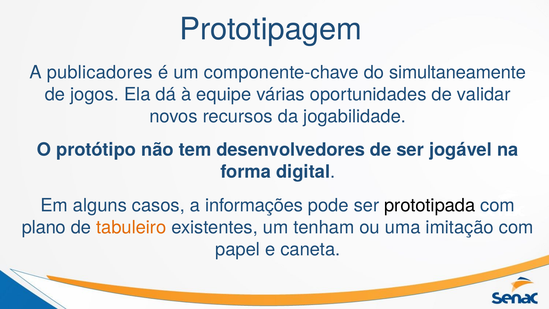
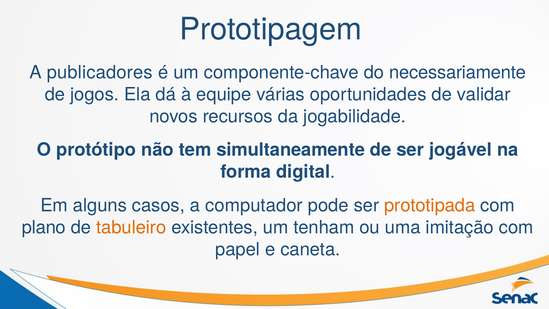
simultaneamente: simultaneamente -> necessariamente (458, 72)
desenvolvedores: desenvolvedores -> simultaneamente (291, 150)
informações: informações -> computador (254, 205)
prototipada colour: black -> orange (430, 205)
